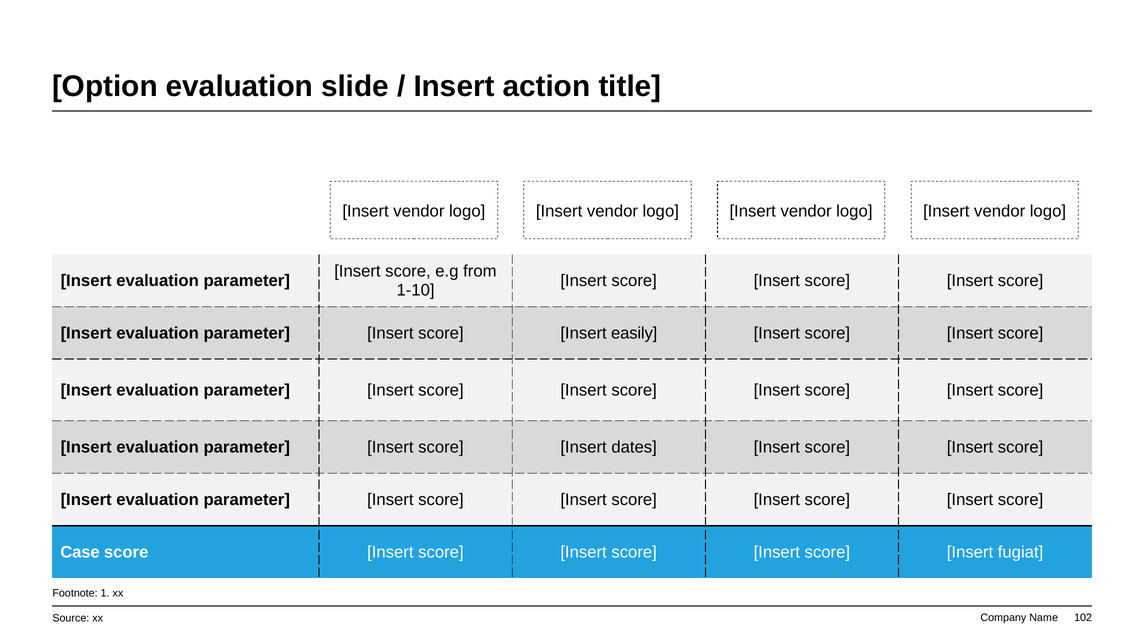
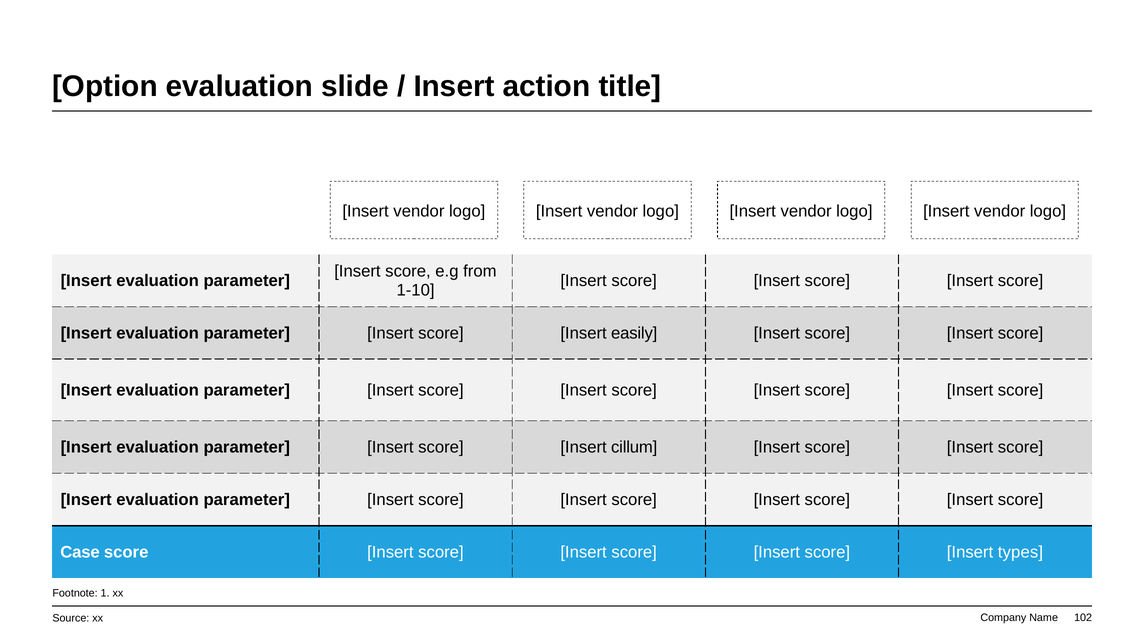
dates: dates -> cillum (634, 447)
fugiat: fugiat -> types (1020, 552)
